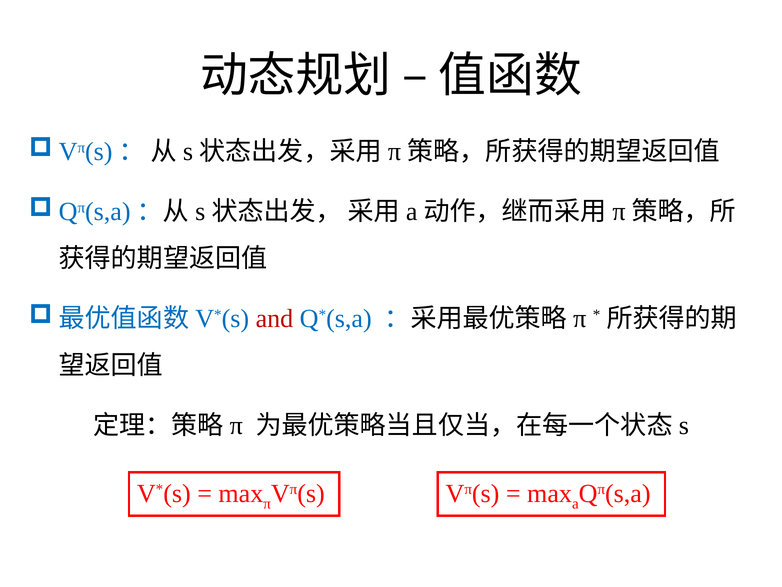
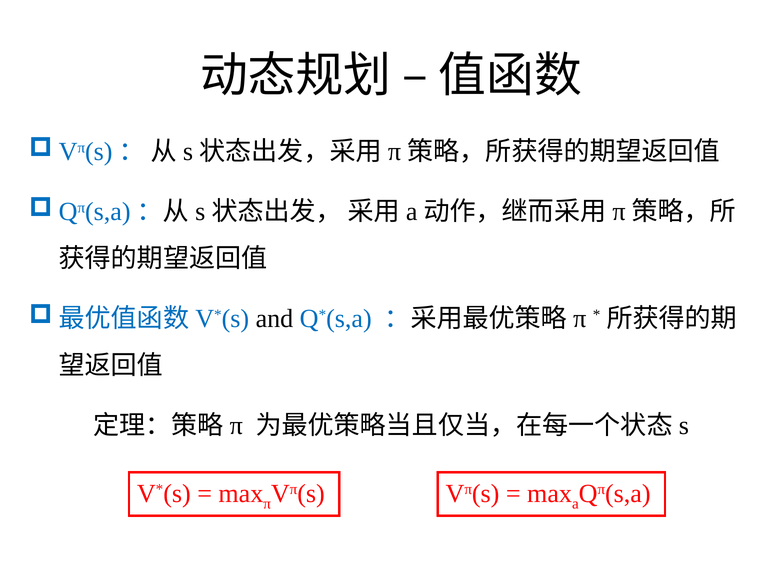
and colour: red -> black (274, 319)
